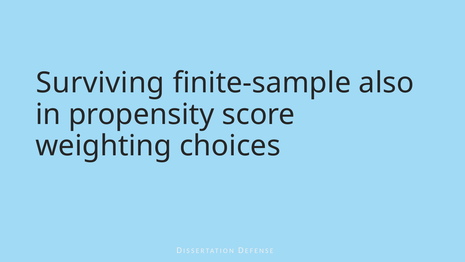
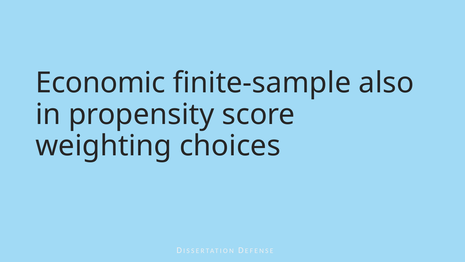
Surviving: Surviving -> Economic (100, 83)
